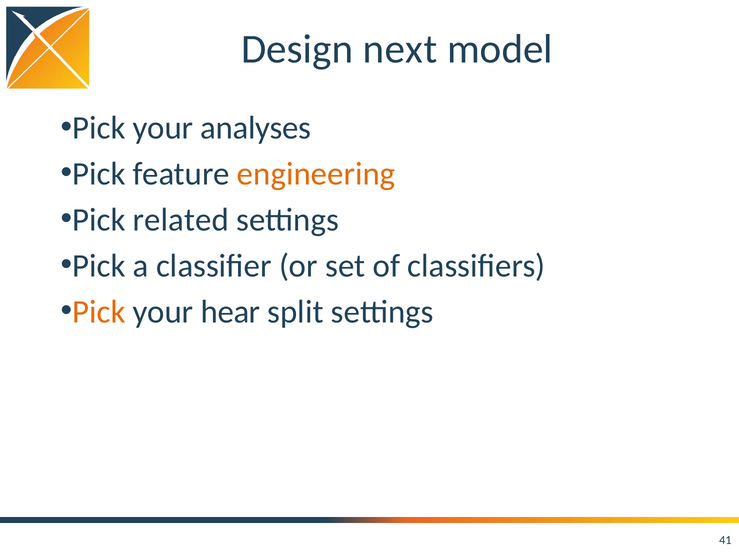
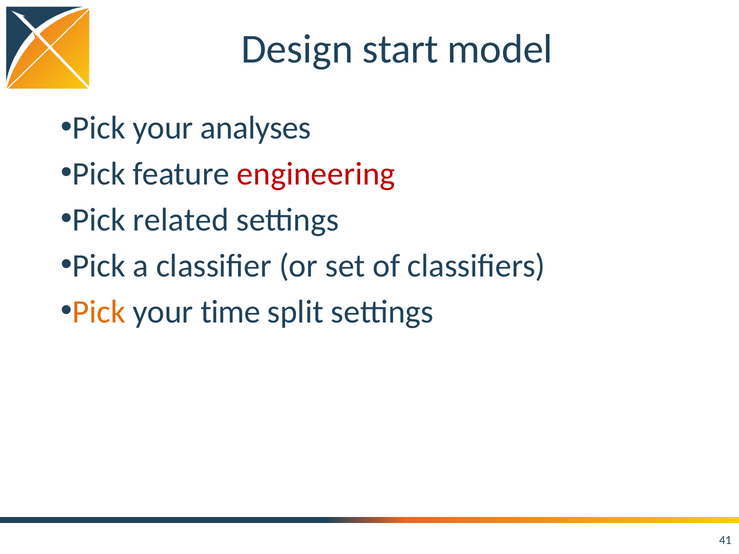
next: next -> start (400, 49)
engineering colour: orange -> red (316, 174)
hear: hear -> time (231, 312)
